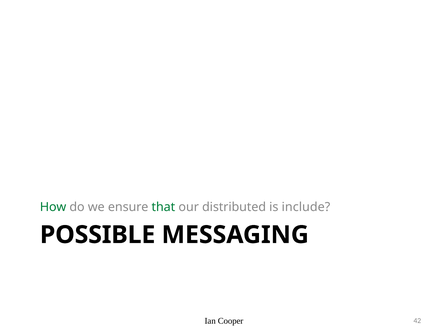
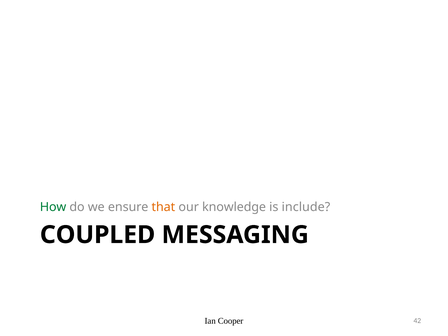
that colour: green -> orange (163, 207)
distributed: distributed -> knowledge (234, 207)
POSSIBLE: POSSIBLE -> COUPLED (98, 235)
